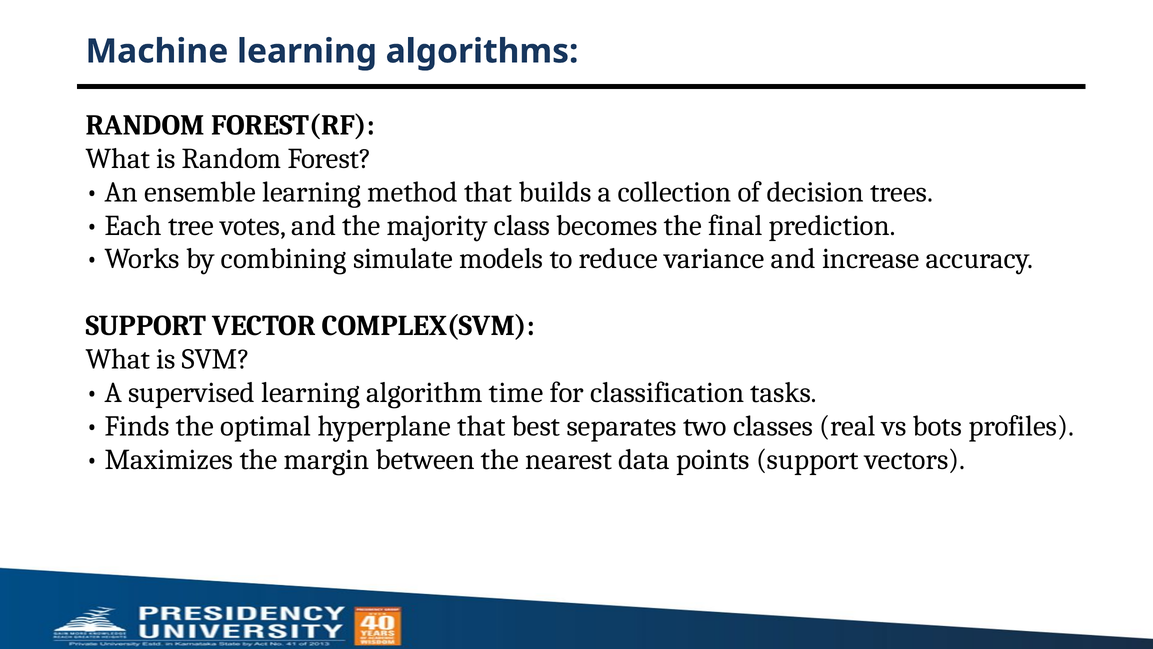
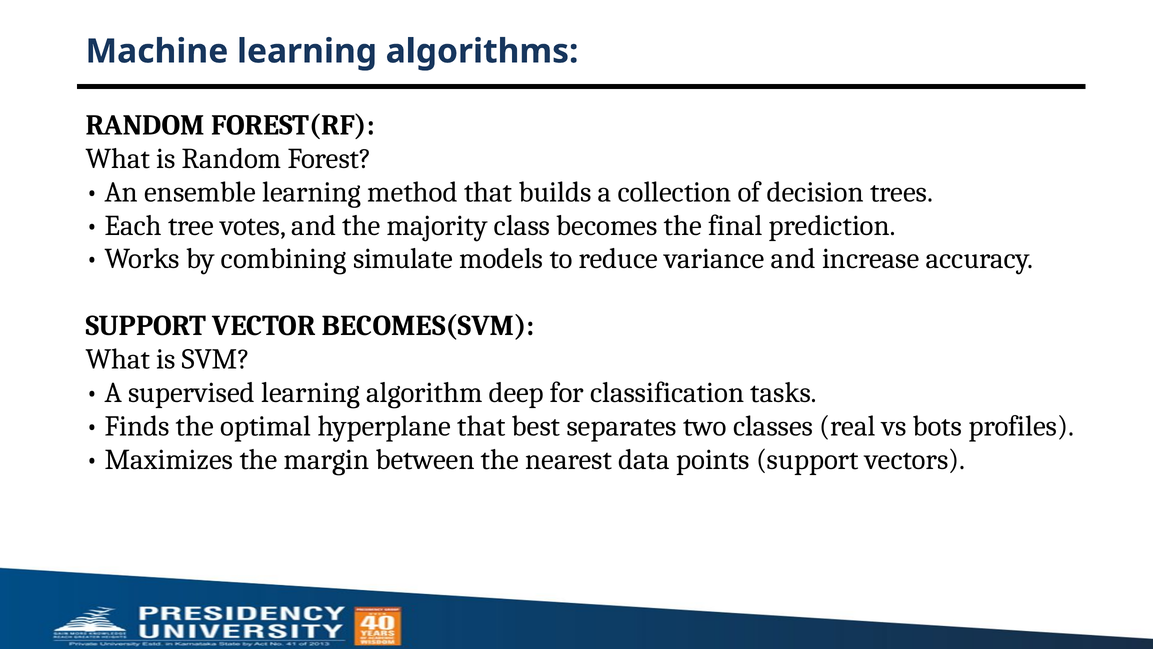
COMPLEX(SVM: COMPLEX(SVM -> BECOMES(SVM (428, 326)
time: time -> deep (516, 392)
